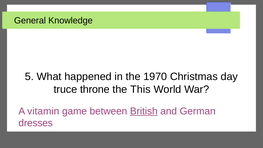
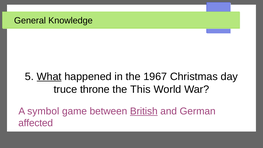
What underline: none -> present (49, 77)
1970: 1970 -> 1967 (155, 77)
vitamin: vitamin -> symbol (43, 111)
dresses: dresses -> affected (36, 123)
